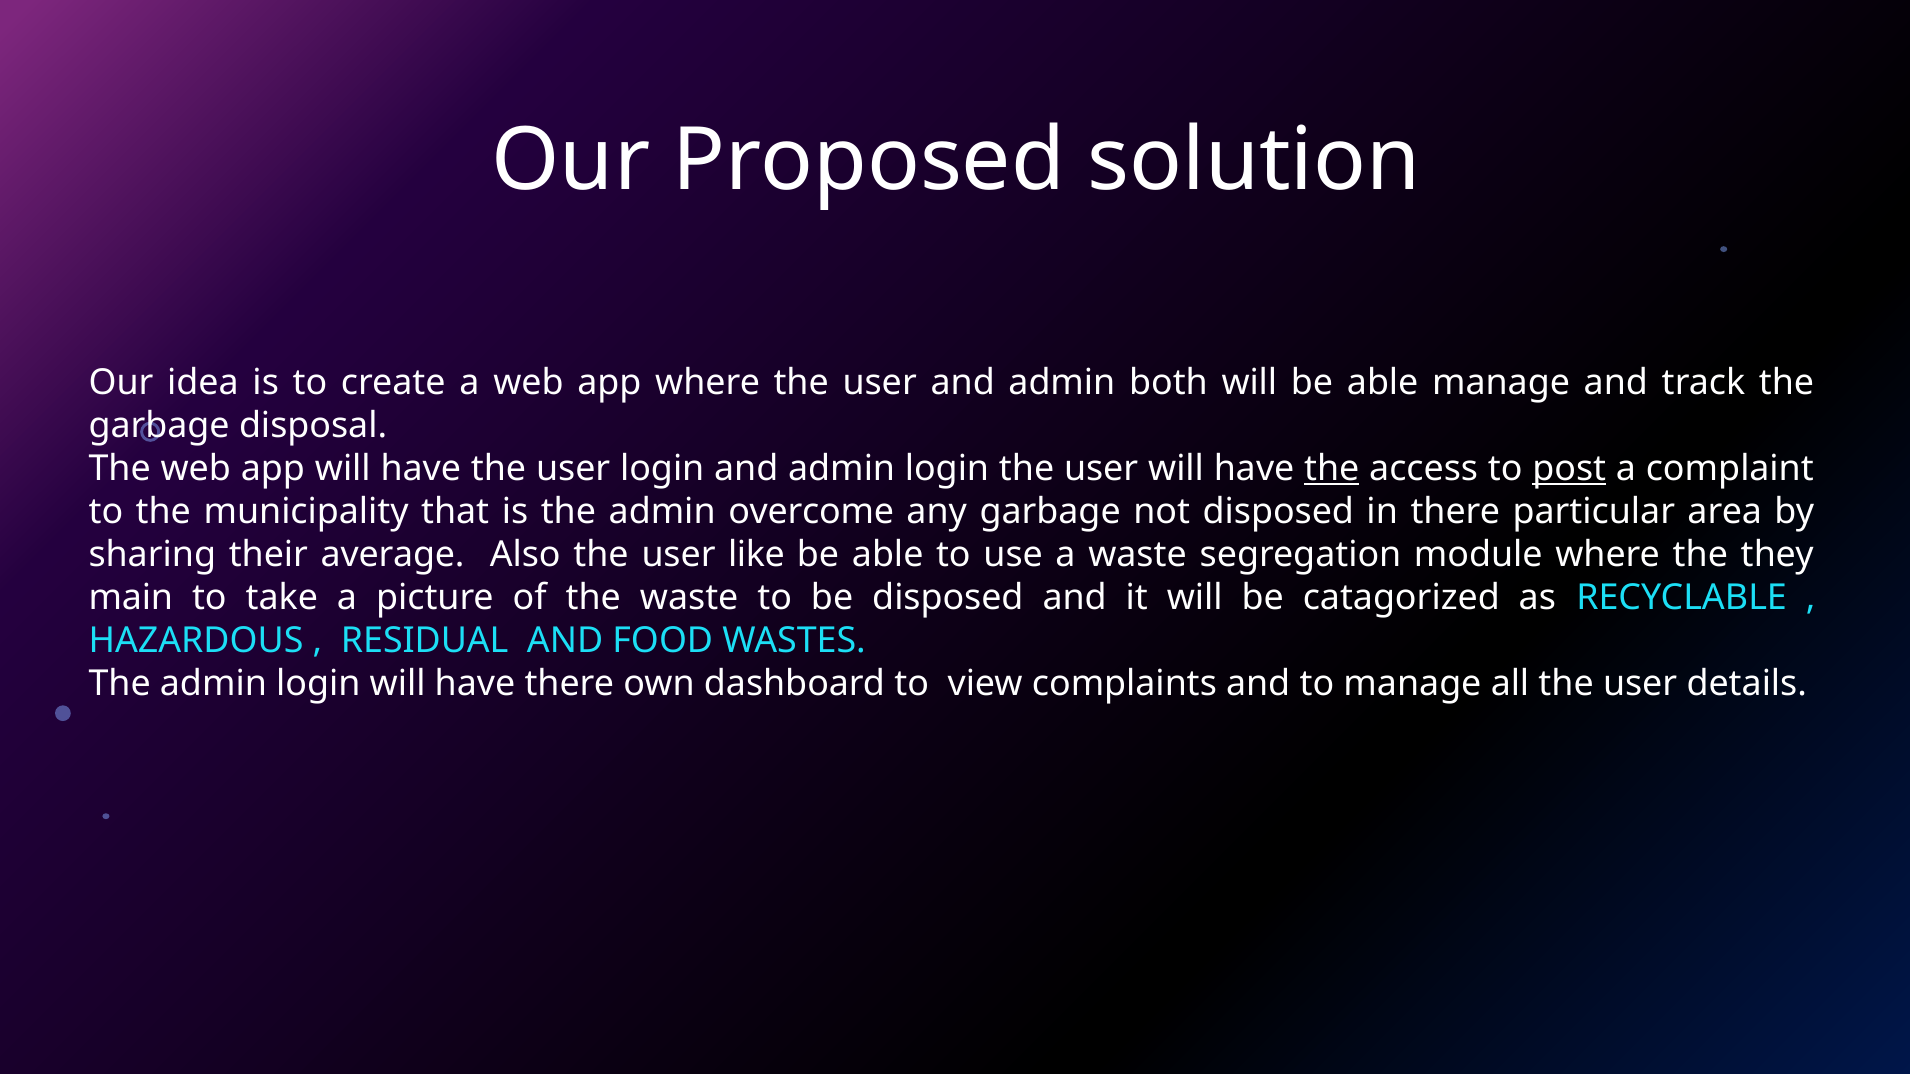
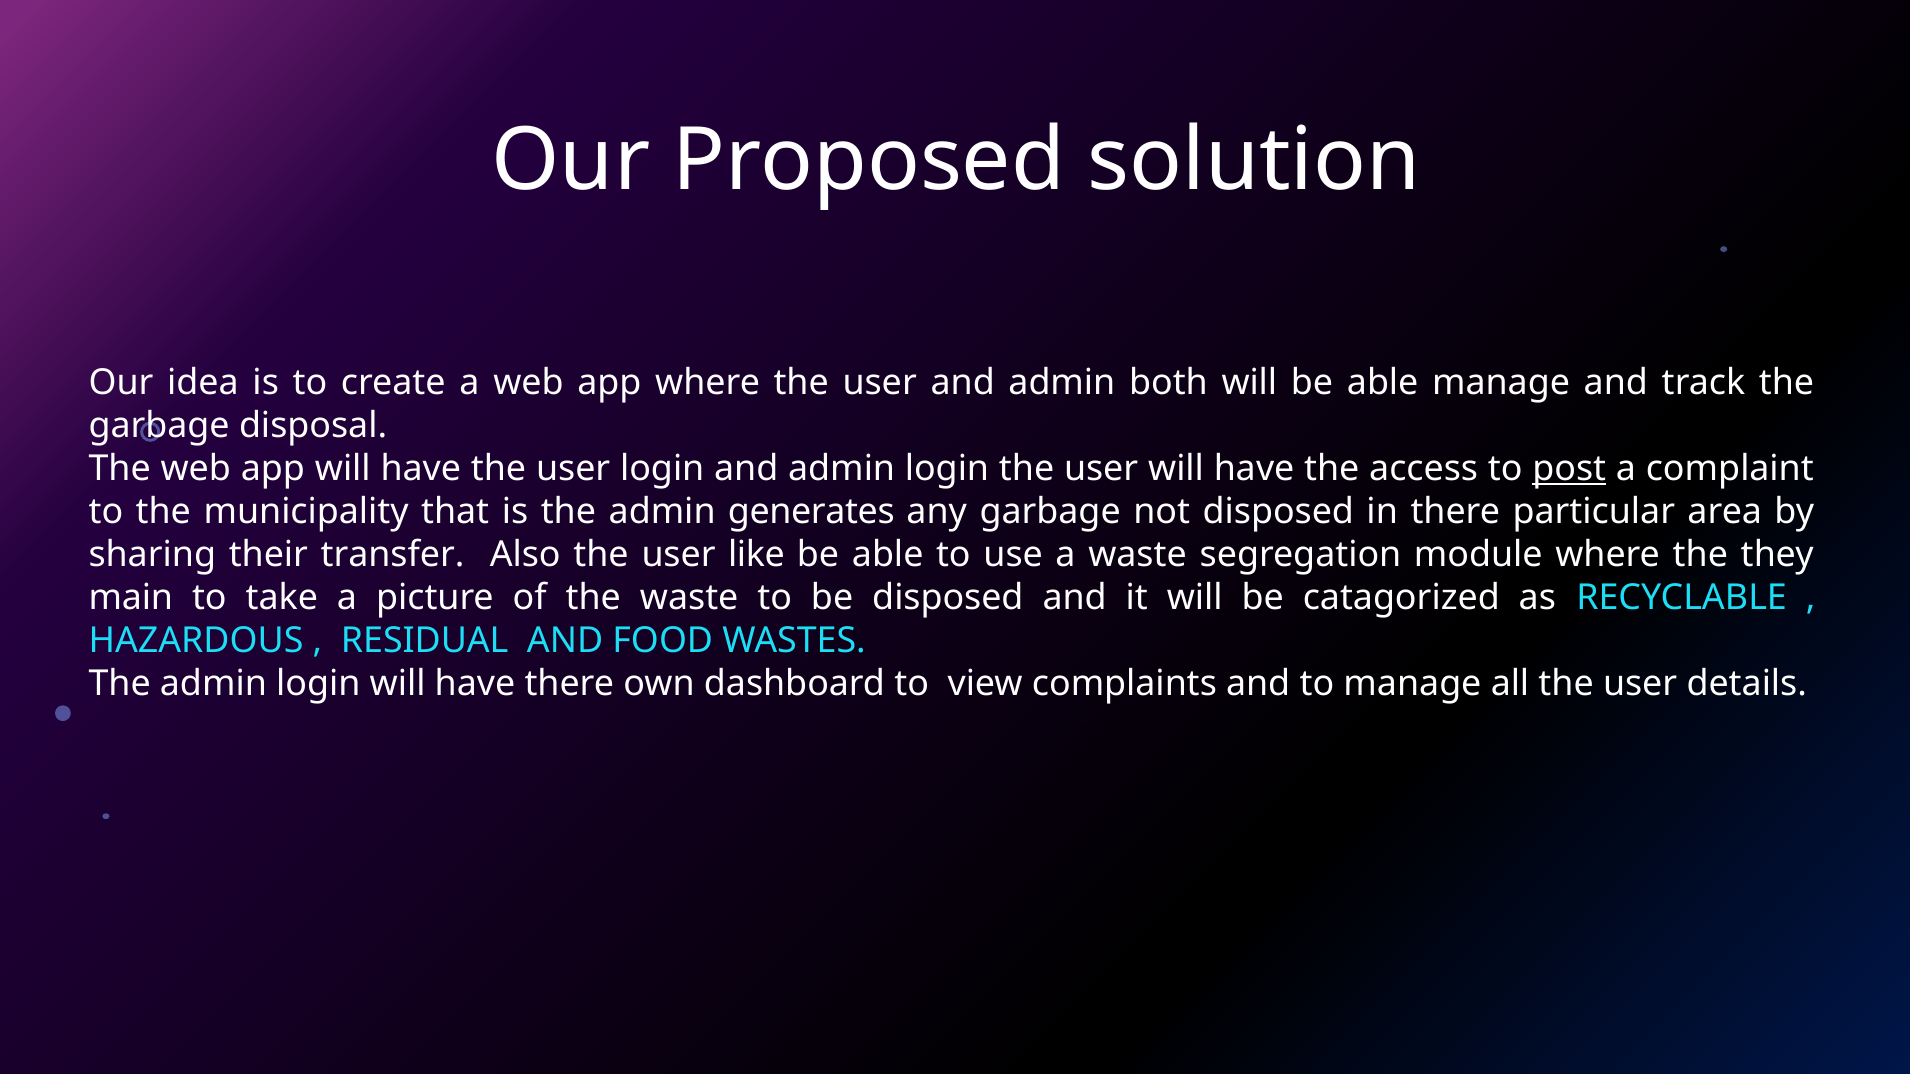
the underline: present -> none (1332, 469)
overcome: overcome -> generates (811, 512)
average: average -> transfer (393, 555)
